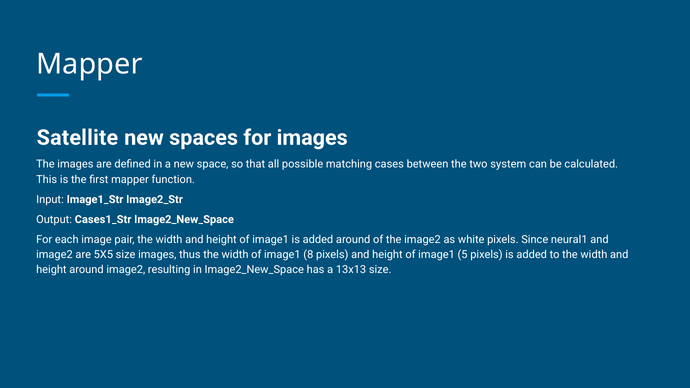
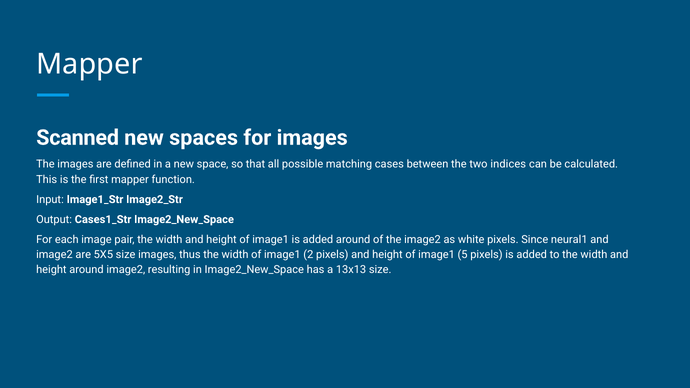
Satellite: Satellite -> Scanned (78, 138)
system: system -> indices (508, 164)
8: 8 -> 2 (308, 255)
